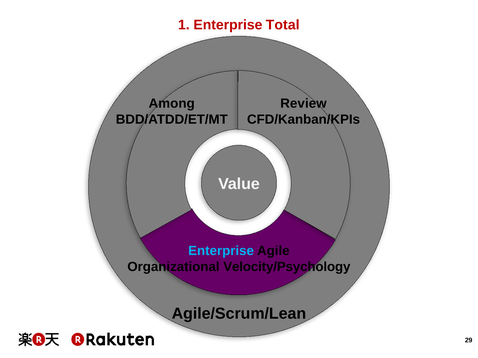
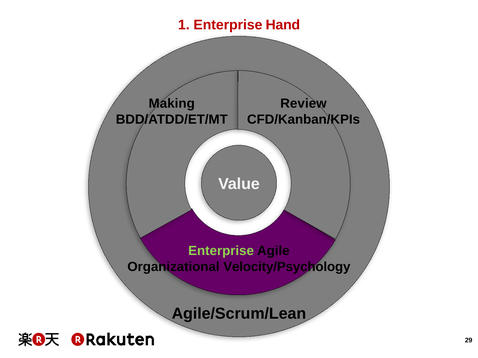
Total: Total -> Hand (283, 25)
Among: Among -> Making (172, 104)
Enterprise colour: light blue -> light green (221, 251)
